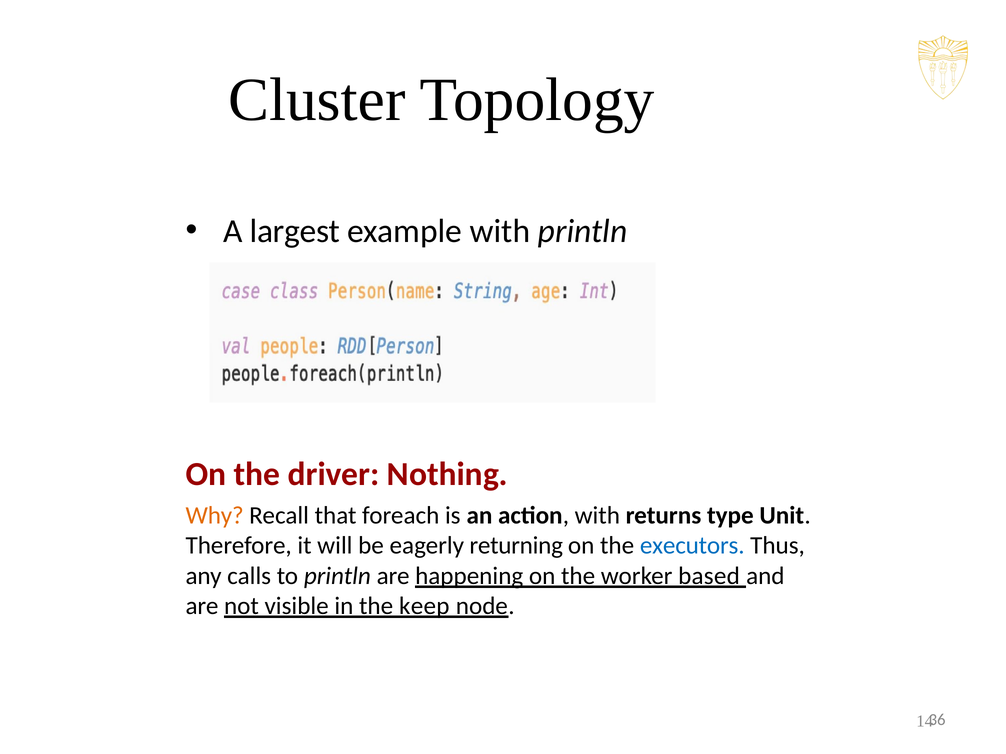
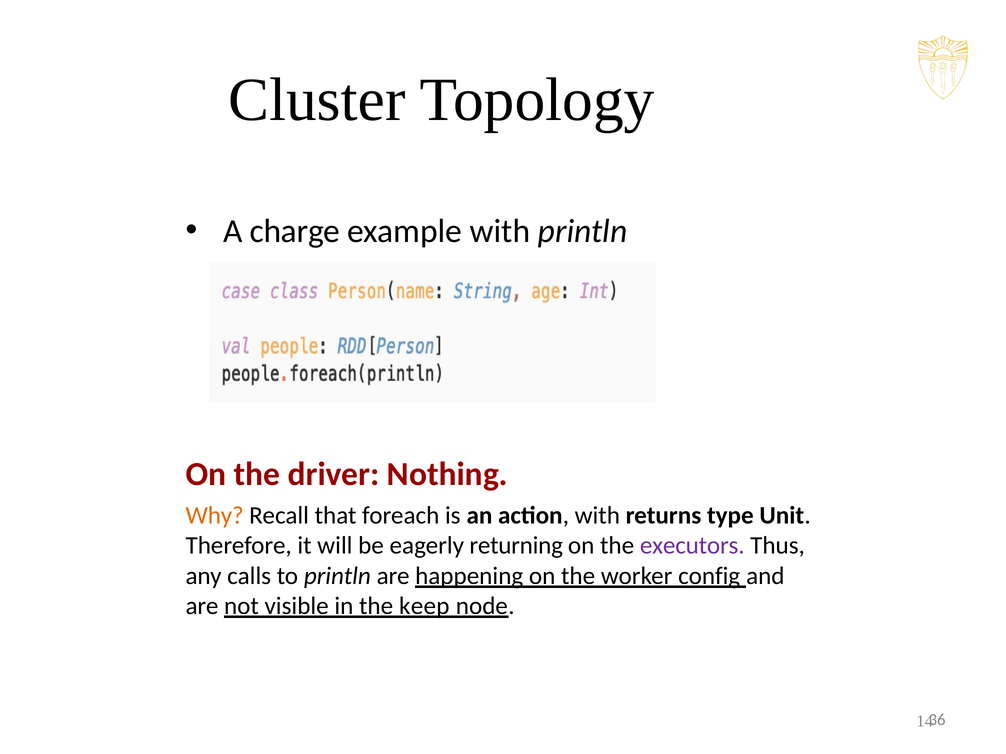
largest: largest -> charge (295, 231)
executors colour: blue -> purple (692, 546)
based: based -> config (709, 576)
